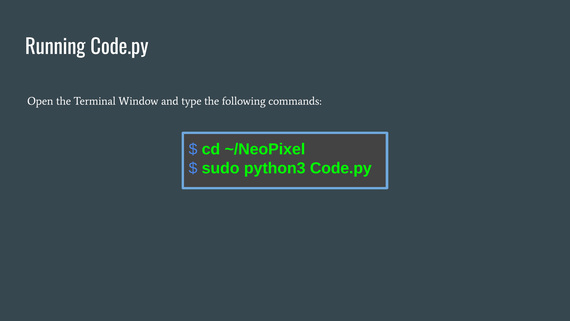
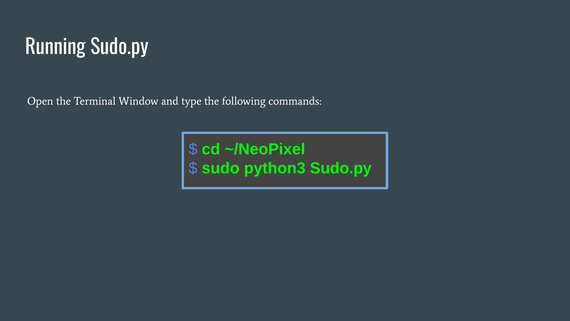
Running Code.py: Code.py -> Sudo.py (119, 47)
python3 Code.py: Code.py -> Sudo.py (341, 168)
